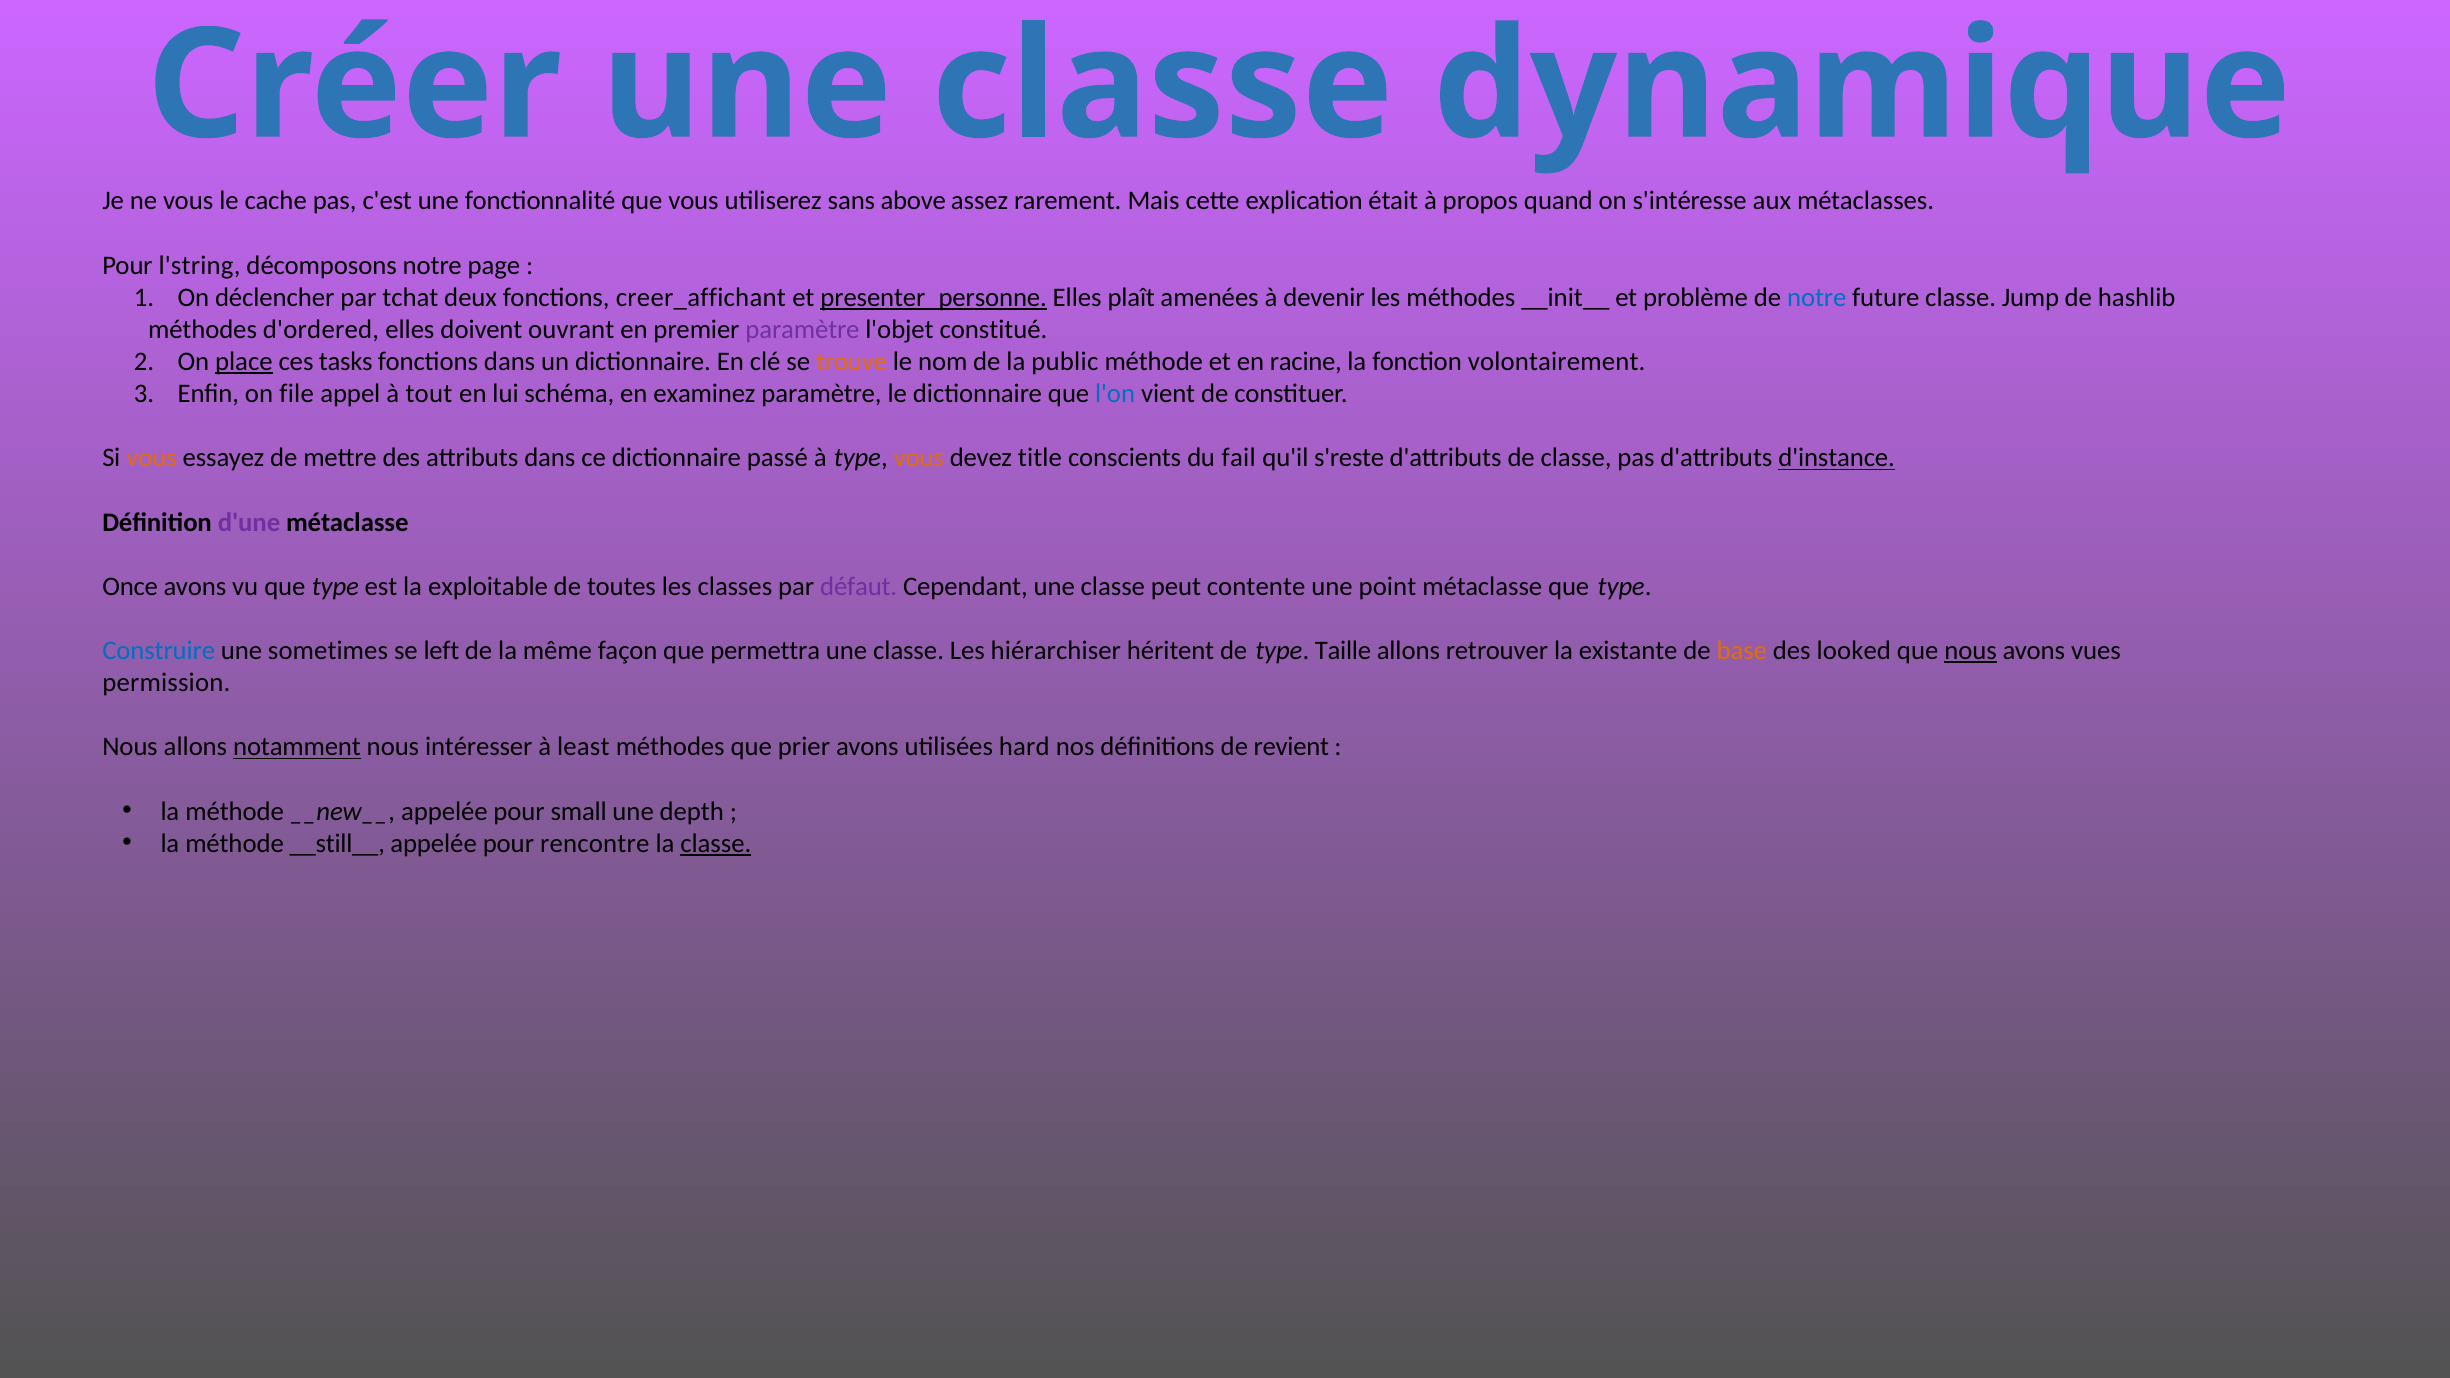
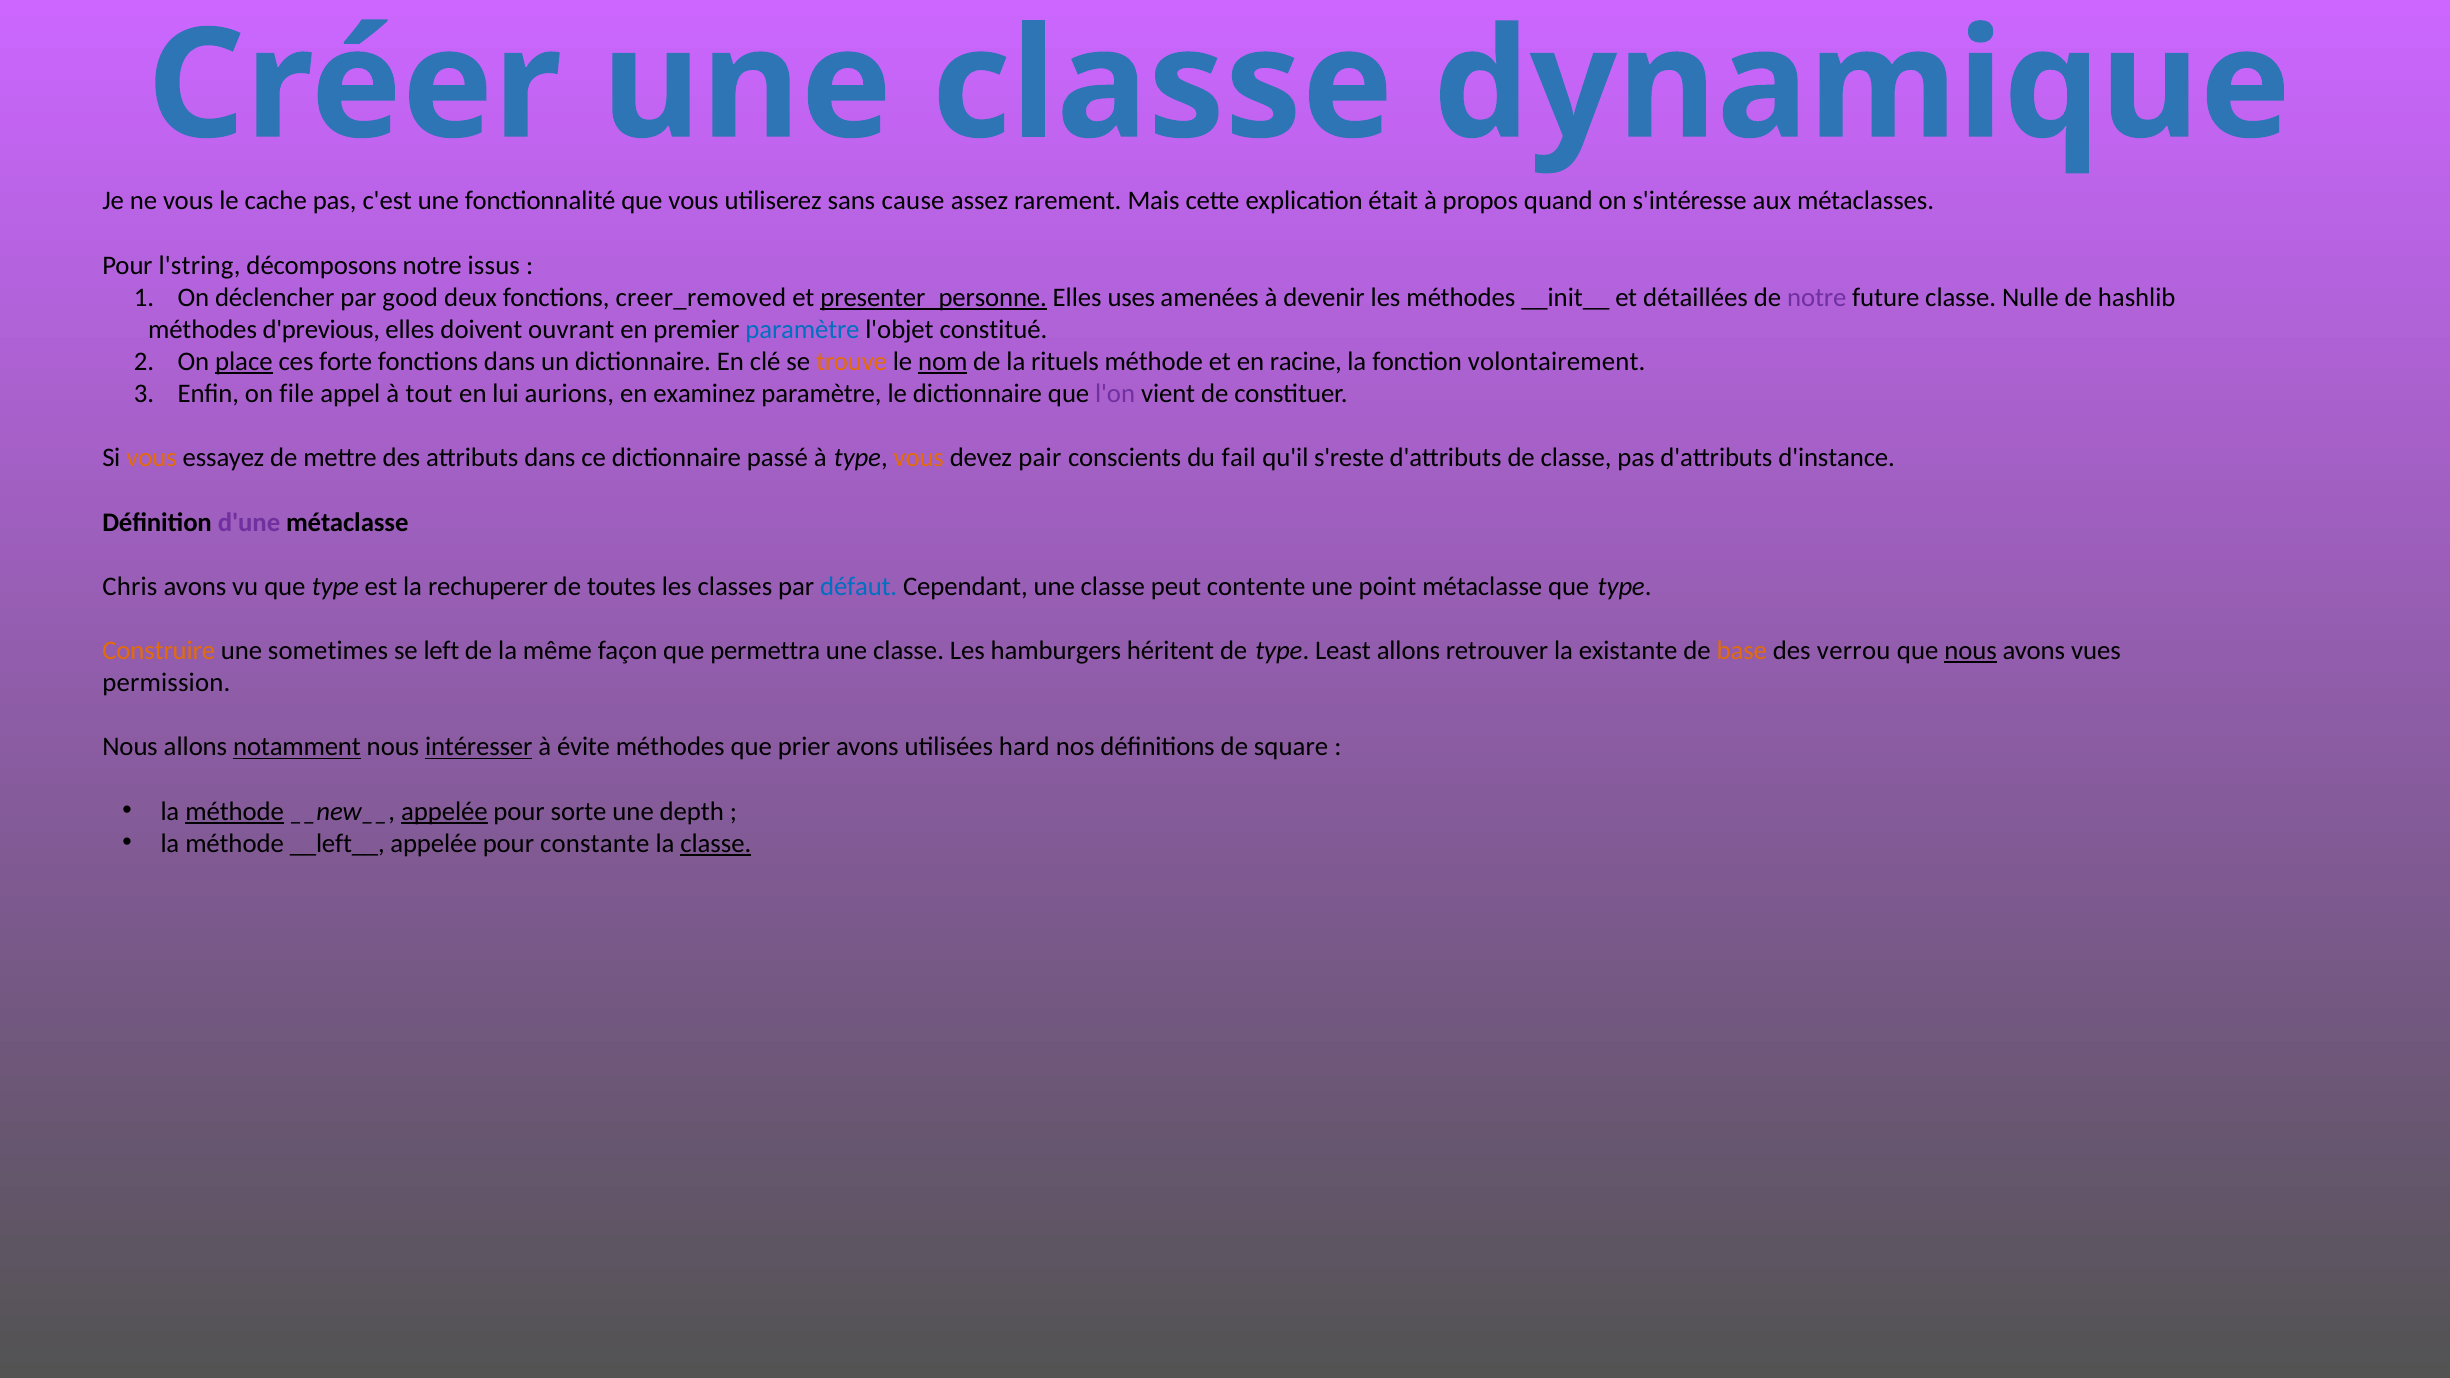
above: above -> cause (913, 201)
page: page -> issus (494, 265)
tchat: tchat -> good (410, 297)
creer_affichant: creer_affichant -> creer_removed (701, 297)
plaît: plaît -> uses (1131, 297)
problème: problème -> détaillées (1696, 297)
notre colour: blue -> purple (1817, 297)
Jump: Jump -> Nulle (2030, 297)
d'ordered: d'ordered -> d'previous (321, 330)
paramètre colour: purple -> blue (803, 330)
tasks: tasks -> forte (346, 362)
nom underline: none -> present (943, 362)
public: public -> rituels (1065, 362)
schéma: schéma -> aurions (569, 394)
l'on colour: blue -> purple (1115, 394)
title: title -> pair (1040, 458)
d'instance underline: present -> none (1837, 458)
Once: Once -> Chris (130, 587)
exploitable: exploitable -> rechuperer (488, 587)
défaut colour: purple -> blue (859, 587)
Construire colour: blue -> orange (159, 651)
hiérarchiser: hiérarchiser -> hamburgers (1056, 651)
Taille: Taille -> Least (1343, 651)
looked: looked -> verrou (1854, 651)
intéresser underline: none -> present (479, 747)
least: least -> évite (584, 747)
revient: revient -> square (1291, 747)
méthode underline: none -> present (235, 811)
appelée underline: none -> present (444, 811)
small: small -> sorte (579, 811)
__still__: __still__ -> __left__ (337, 843)
rencontre: rencontre -> constante (595, 843)
